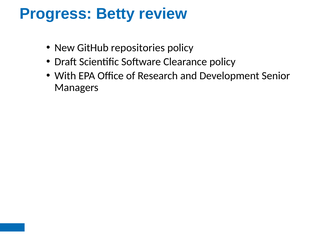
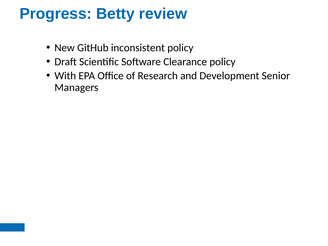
repositories: repositories -> inconsistent (138, 48)
